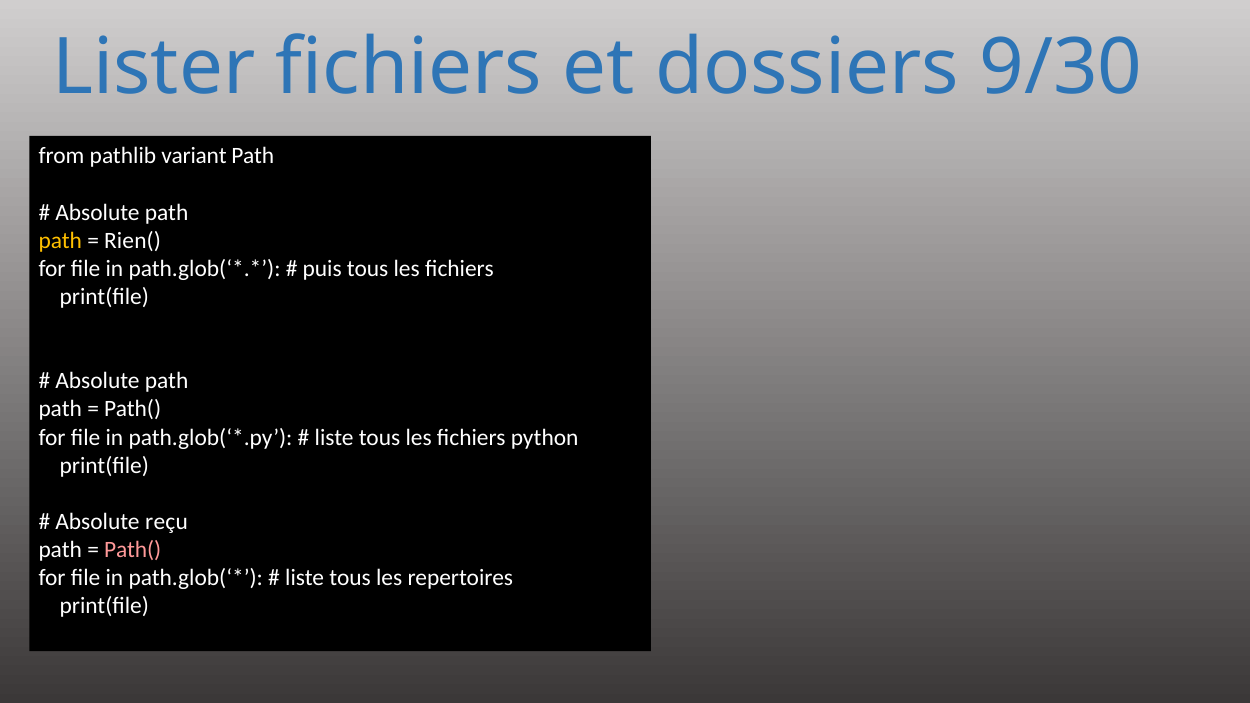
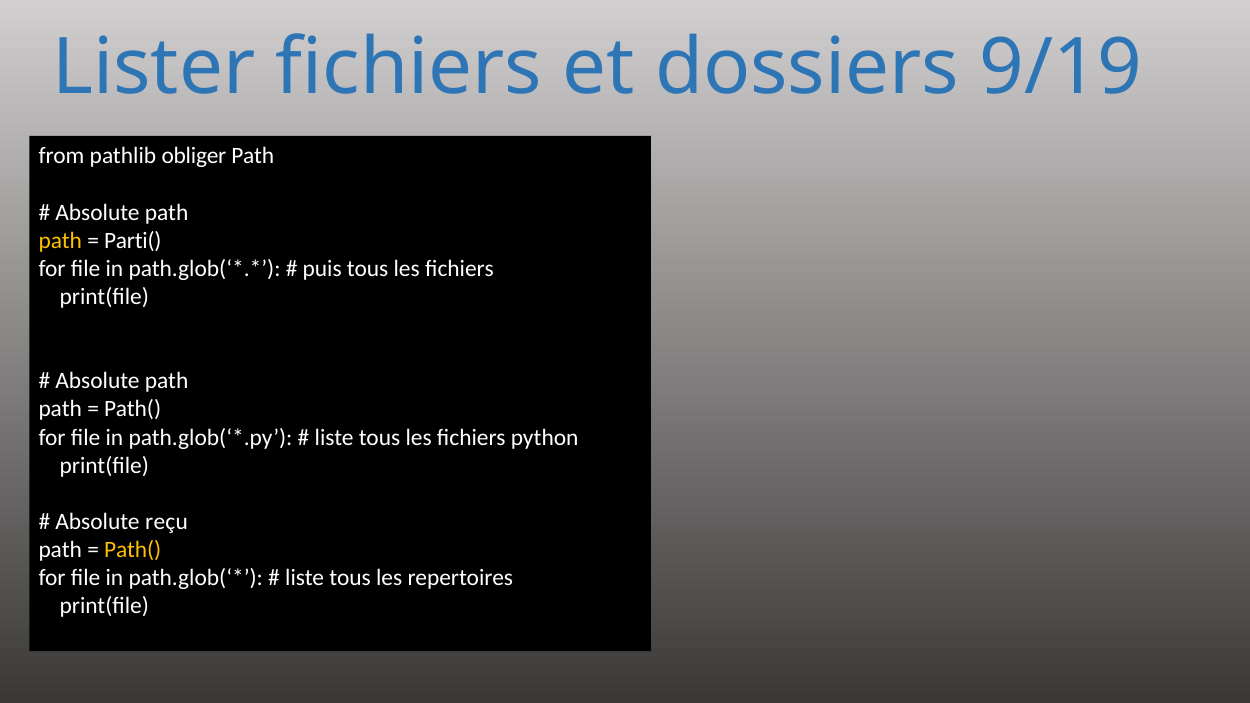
9/30: 9/30 -> 9/19 (1061, 67)
variant: variant -> obliger (194, 156)
Rien(: Rien( -> Parti( (133, 241)
Path( colour: pink -> yellow (133, 550)
